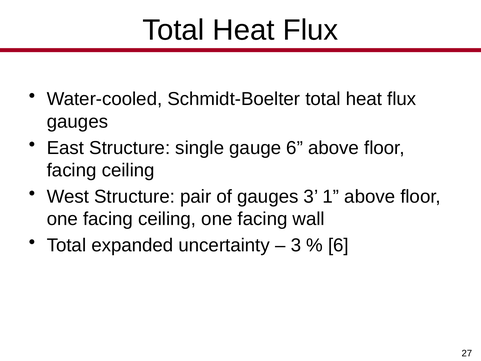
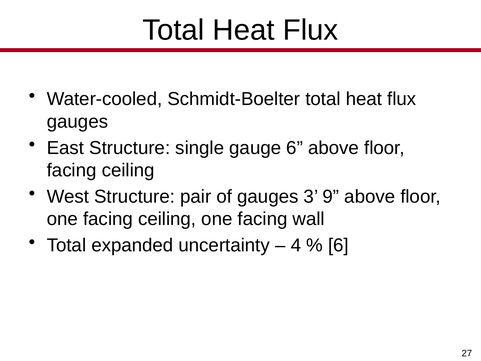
1: 1 -> 9 (331, 196)
3: 3 -> 4 (296, 245)
